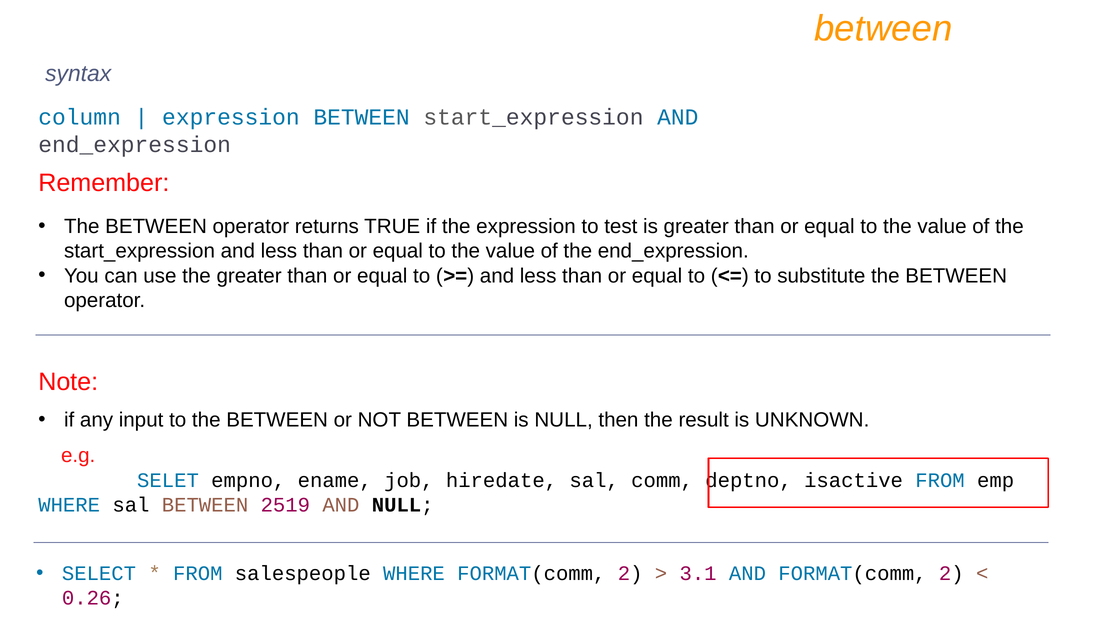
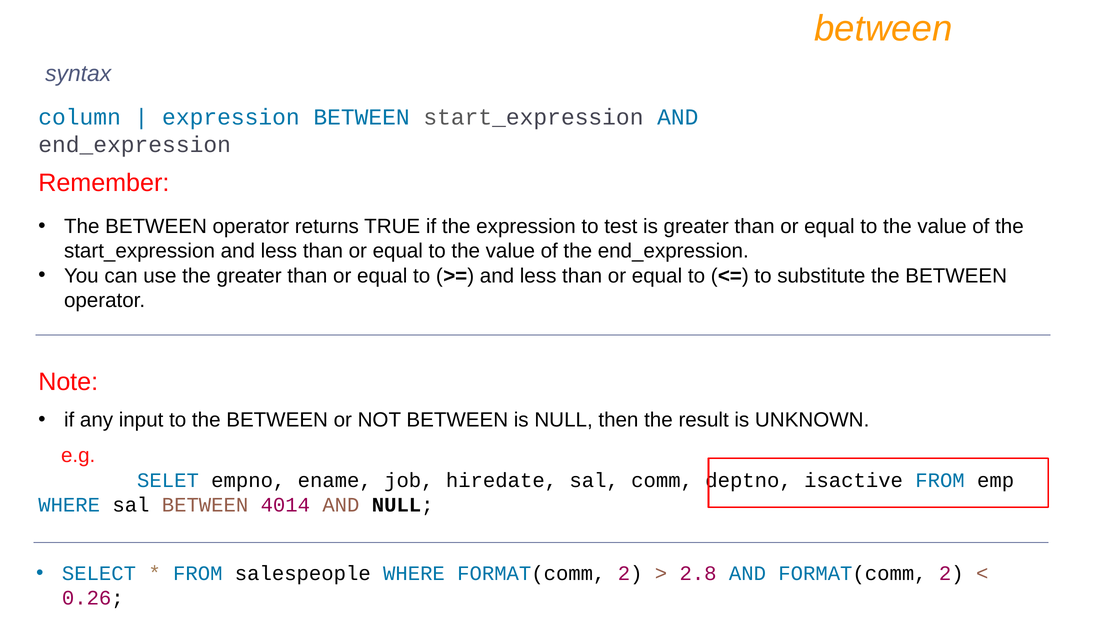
2519: 2519 -> 4014 (285, 505)
3.1: 3.1 -> 2.8 (698, 573)
